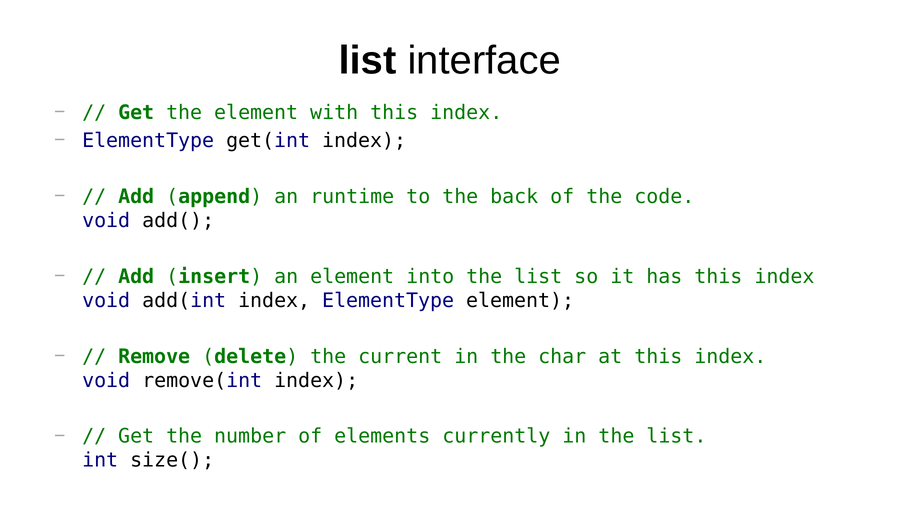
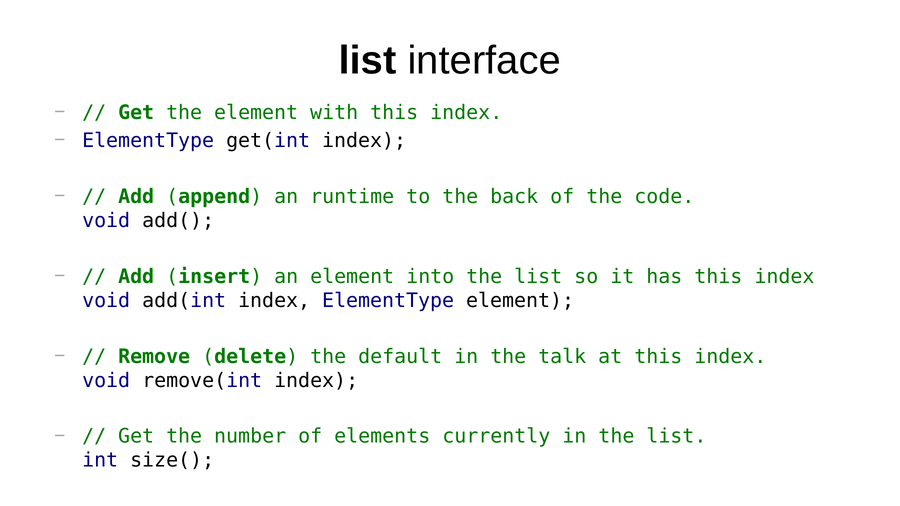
current: current -> default (400, 357)
char: char -> talk (562, 357)
